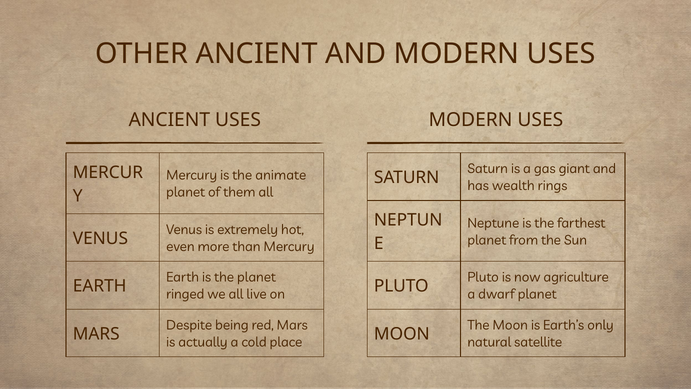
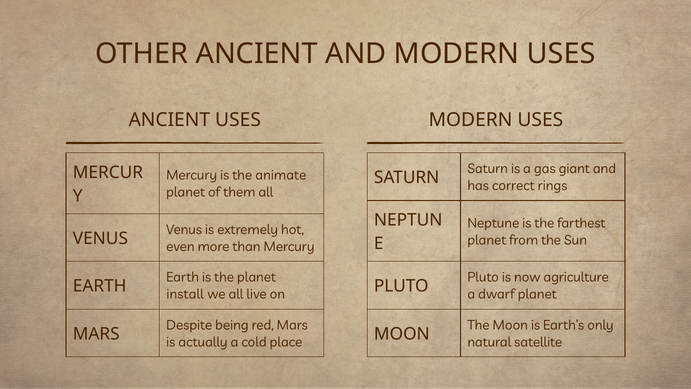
wealth: wealth -> correct (513, 186)
ringed: ringed -> install (185, 294)
